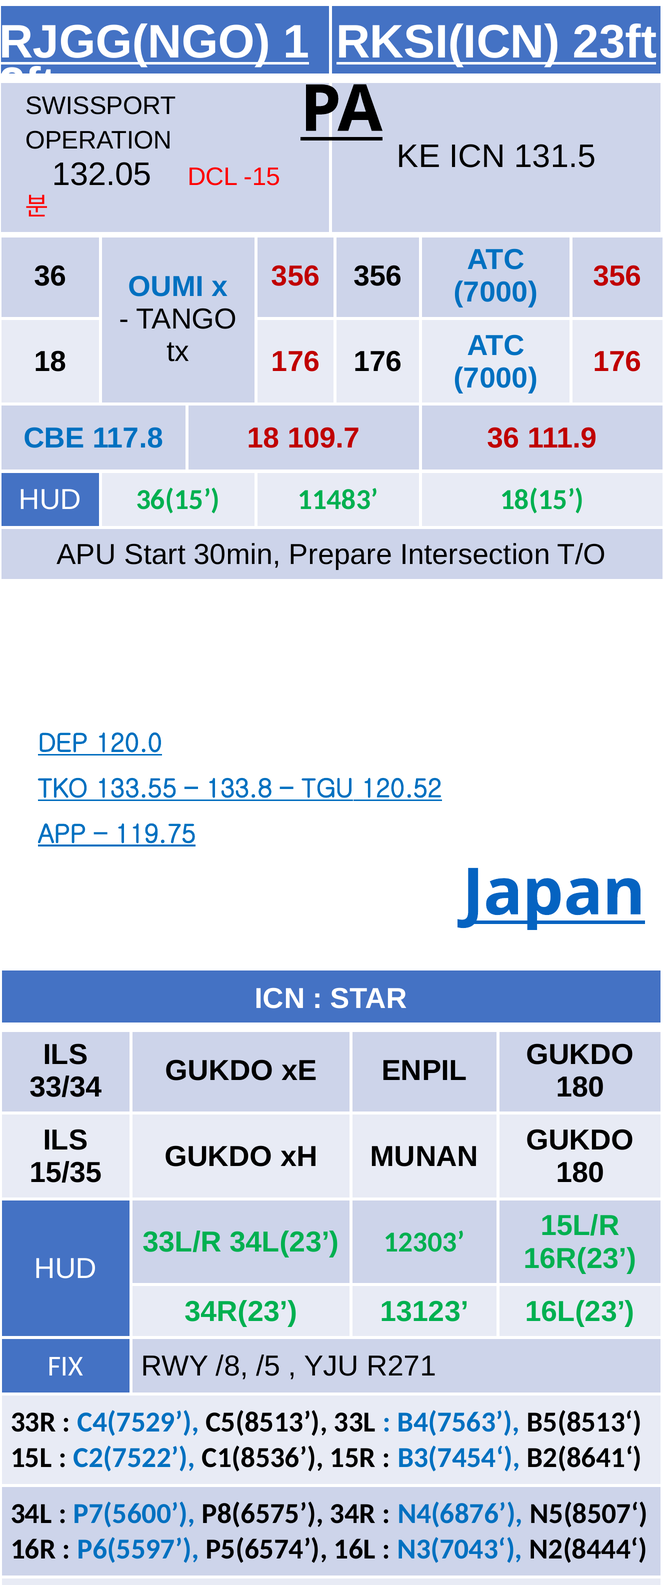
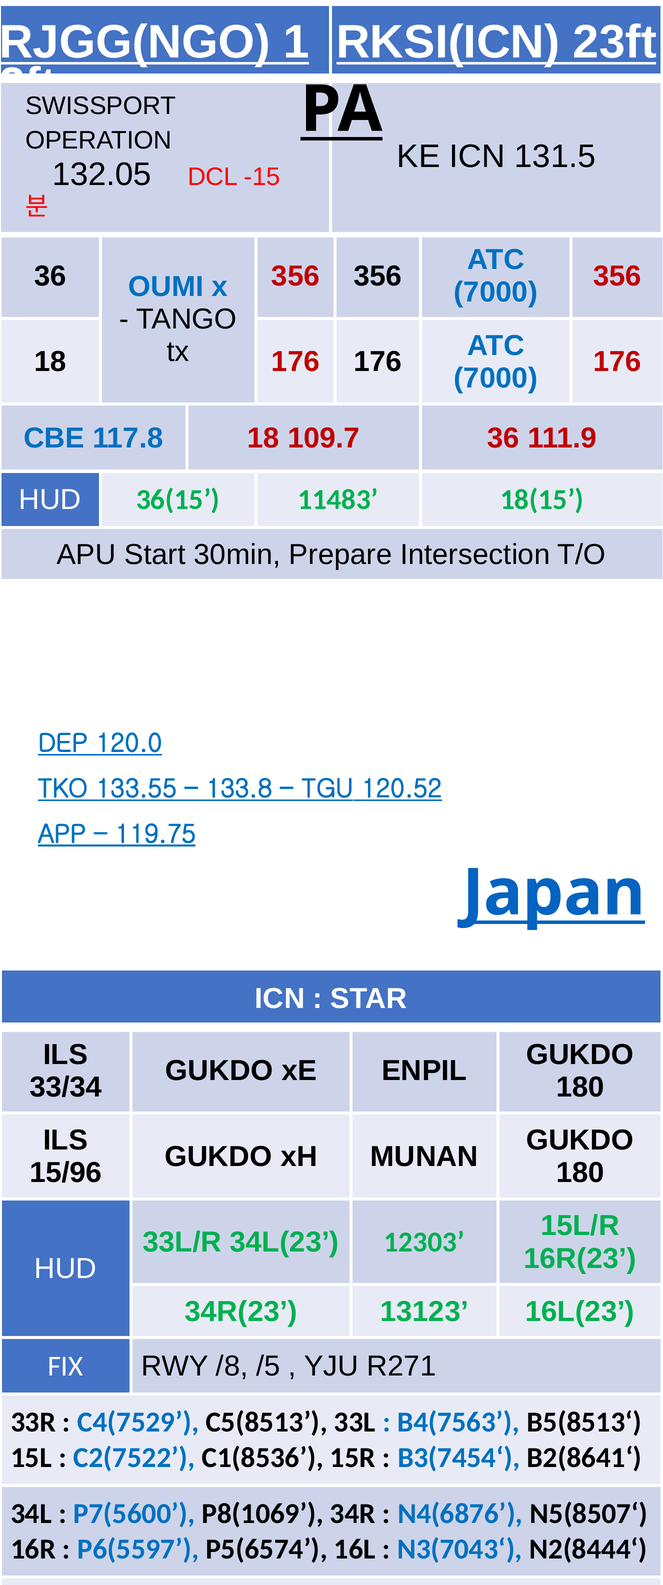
15/35: 15/35 -> 15/96 (66, 1174)
P8(6575: P8(6575 -> P8(1069 (263, 1515)
